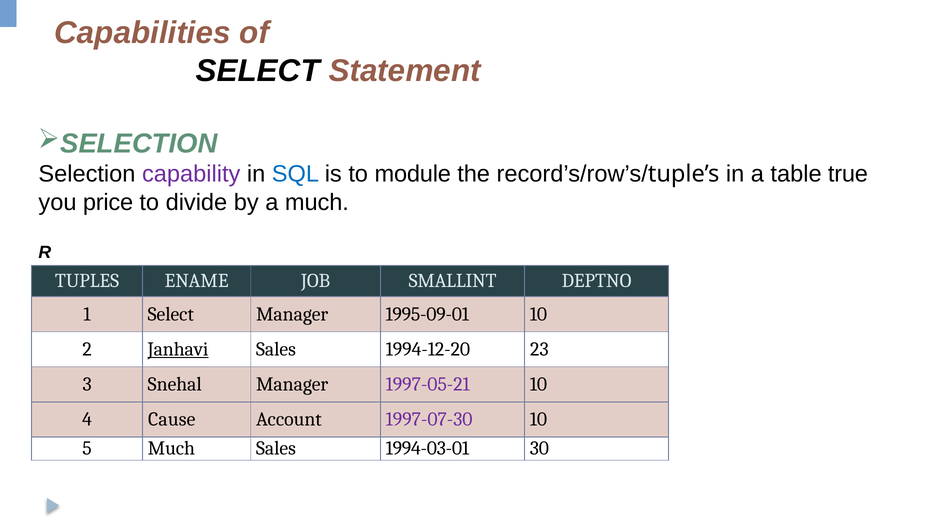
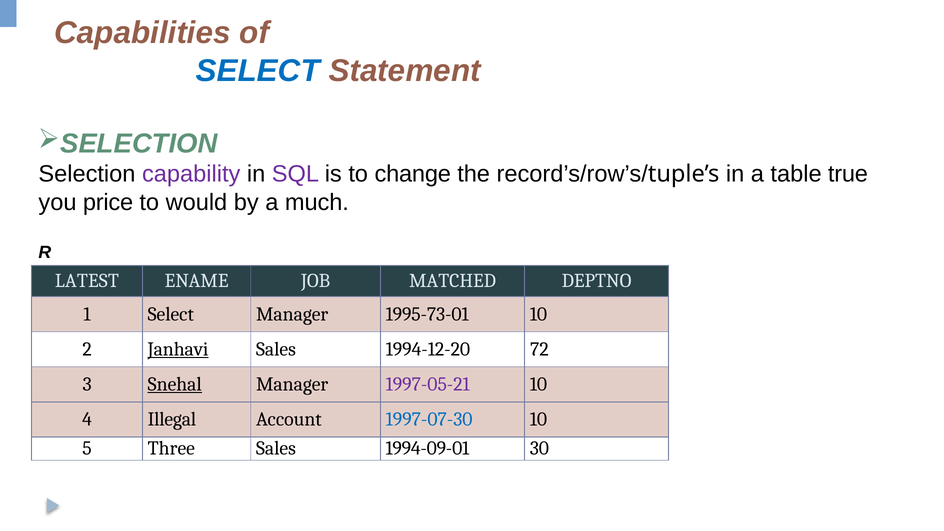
SELECT colour: black -> blue (258, 71)
SQL colour: blue -> purple (295, 174)
module: module -> change (413, 174)
divide: divide -> would (196, 202)
TUPLES: TUPLES -> LATEST (87, 281)
SMALLINT: SMALLINT -> MATCHED (453, 281)
1995-09-01: 1995-09-01 -> 1995-73-01 (427, 314)
23: 23 -> 72 (539, 349)
Snehal underline: none -> present (175, 384)
Cause: Cause -> Illegal (172, 419)
1997-07-30 colour: purple -> blue (429, 419)
5 Much: Much -> Three (171, 448)
1994-03-01: 1994-03-01 -> 1994-09-01 (427, 448)
